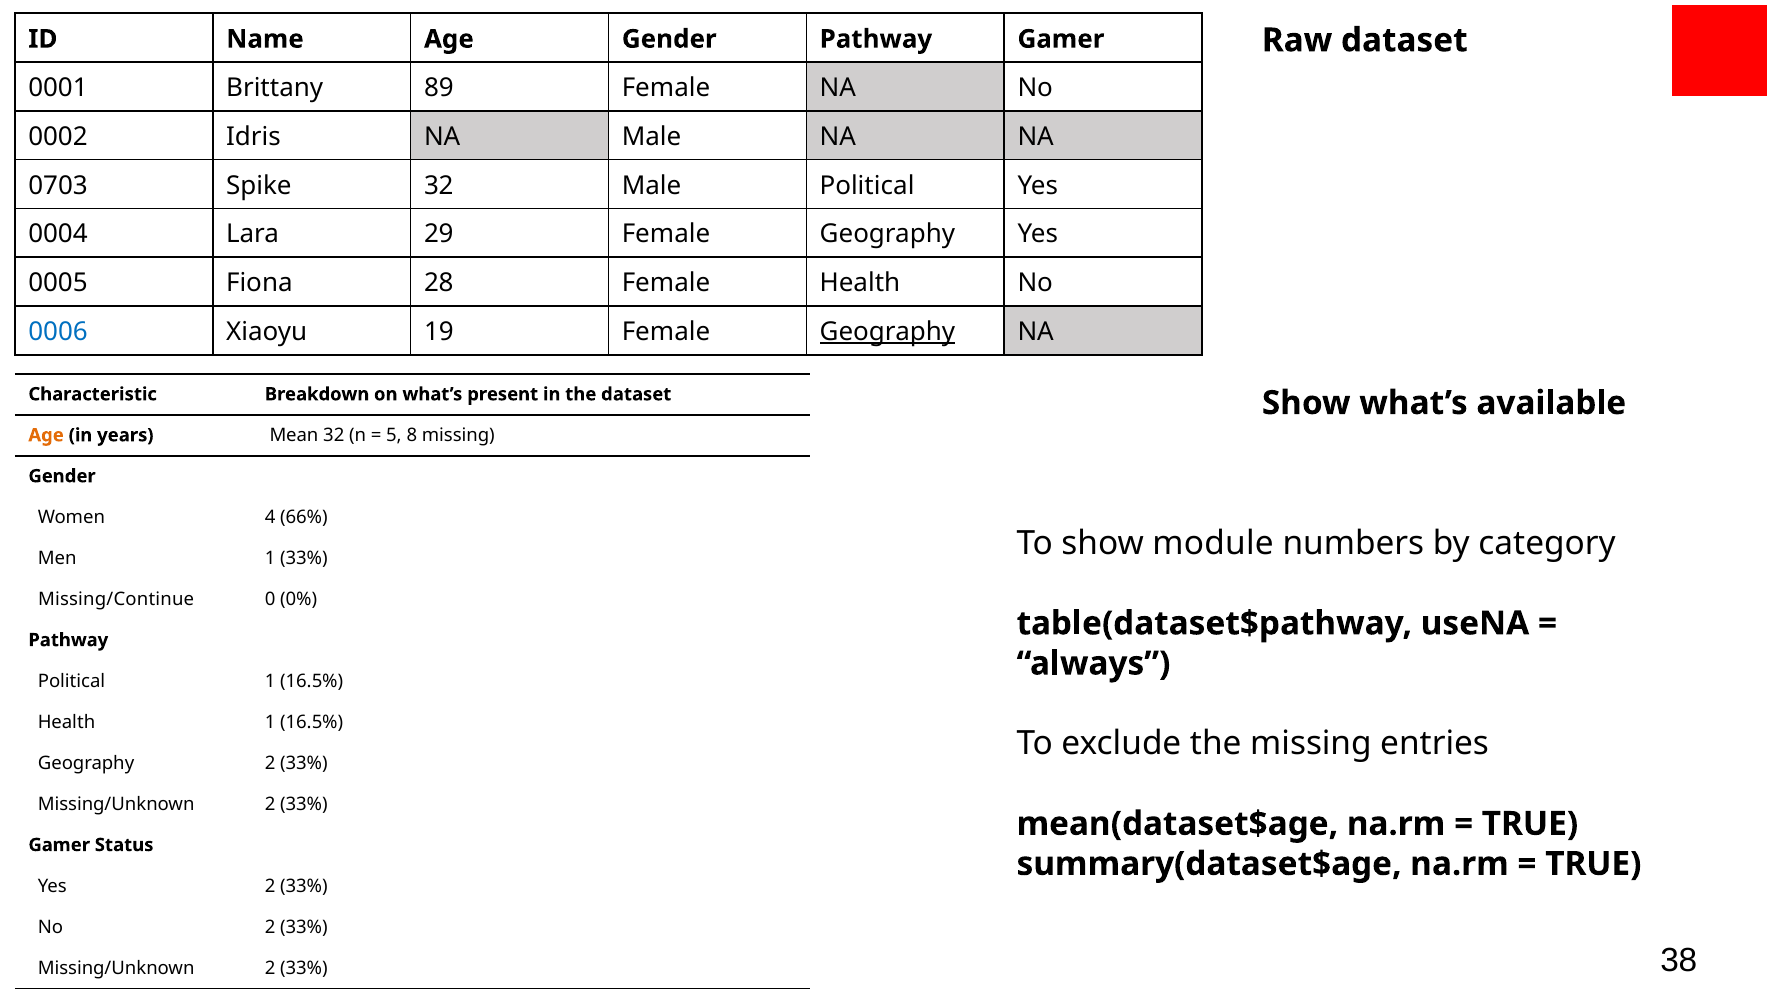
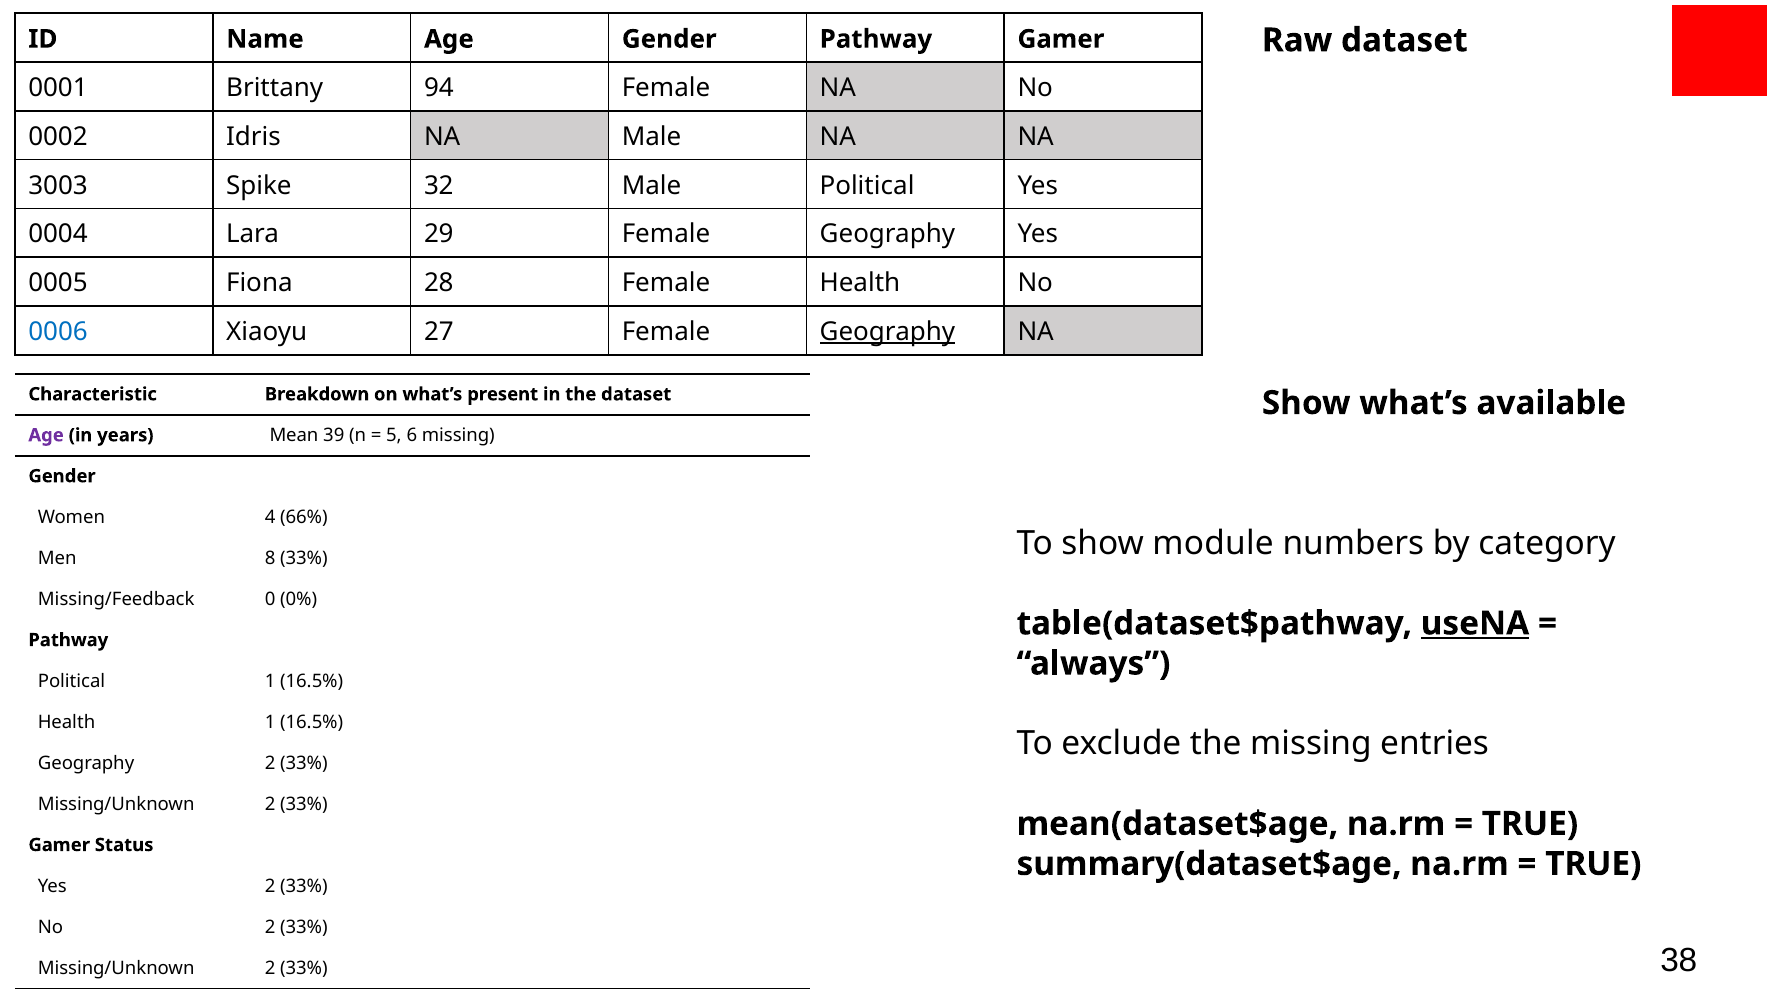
89: 89 -> 94 (439, 88)
0703: 0703 -> 3003 (58, 186)
19: 19 -> 27 (439, 332)
Age colour: orange -> purple (46, 435)
Mean 32: 32 -> 39 (334, 435)
8: 8 -> 6 (412, 435)
Men 1: 1 -> 8 (270, 558)
Missing/Continue: Missing/Continue -> Missing/Feedback (116, 599)
useNA underline: none -> present (1475, 623)
